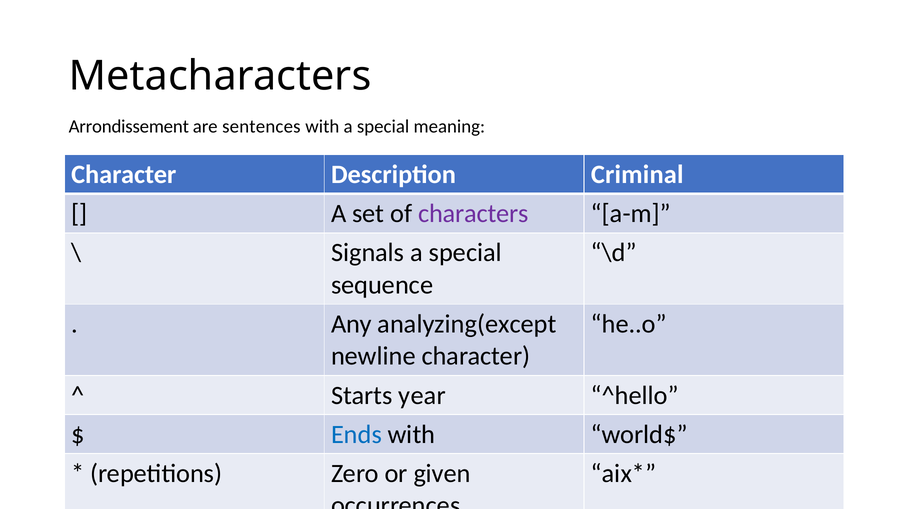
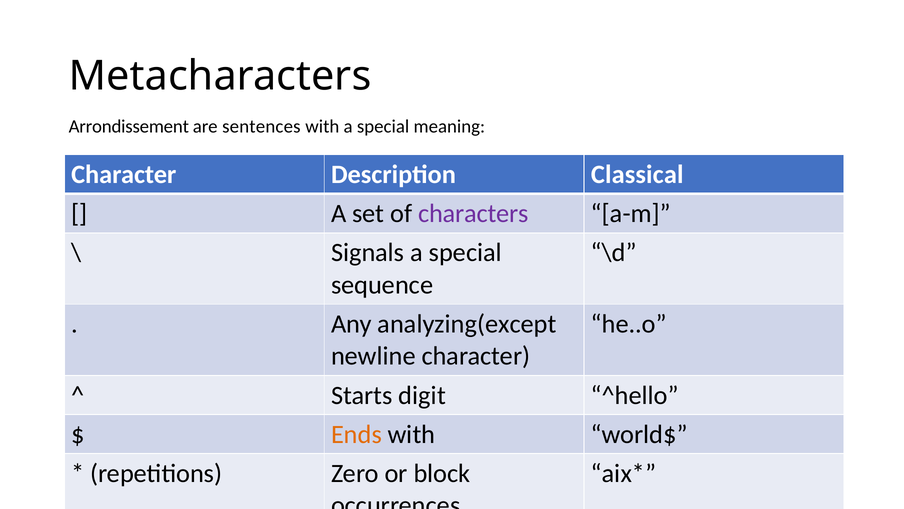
Criminal: Criminal -> Classical (637, 174)
year: year -> digit (422, 395)
Ends colour: blue -> orange (356, 434)
given: given -> block (442, 473)
